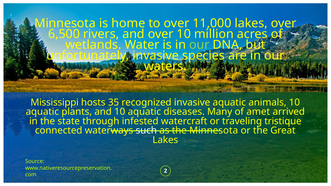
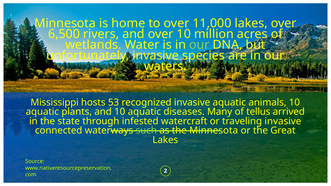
35: 35 -> 53 (114, 102)
amet: amet -> tellus (258, 112)
traveling tristique: tristique -> invasive (283, 121)
such colour: white -> light green (146, 131)
